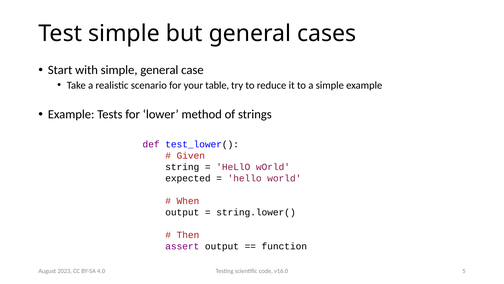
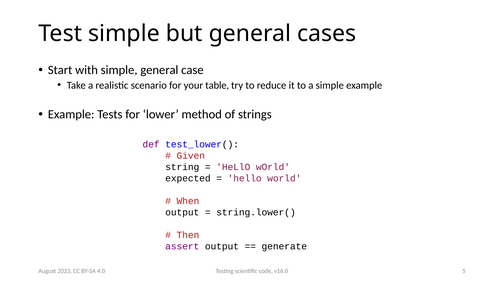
function: function -> generate (284, 246)
